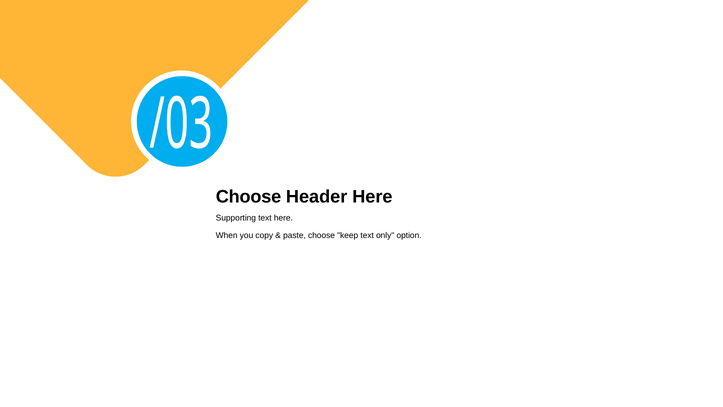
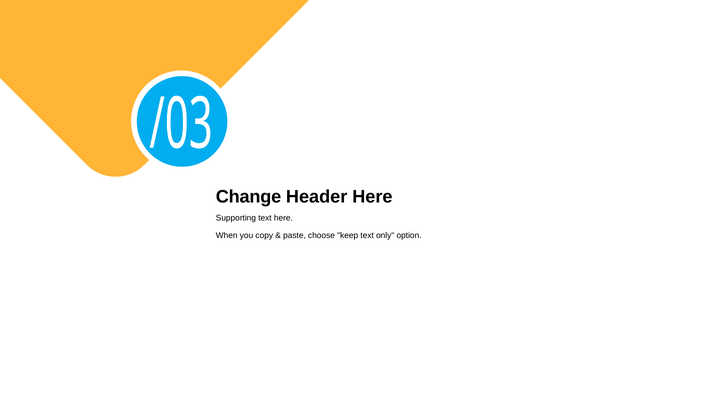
Choose: Choose -> Change (249, 197)
